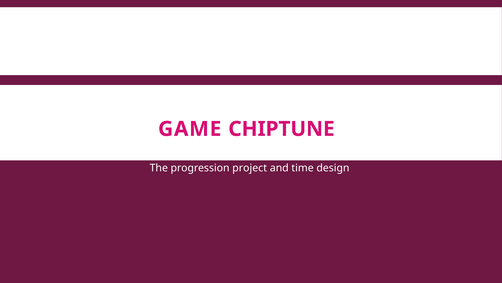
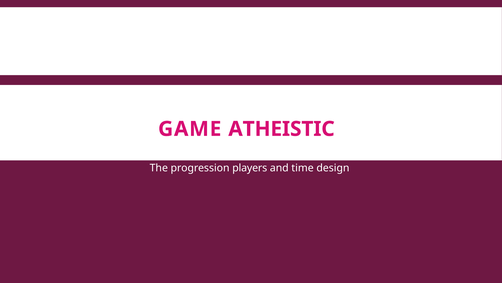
CHIPTUNE: CHIPTUNE -> ATHEISTIC (282, 129)
project: project -> players (250, 168)
